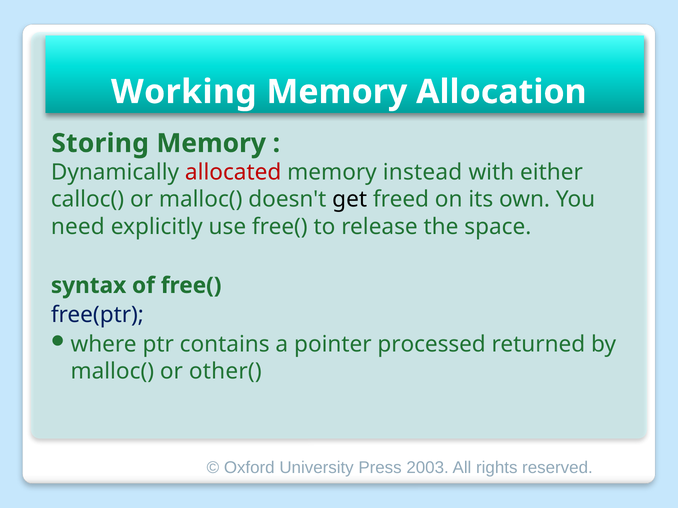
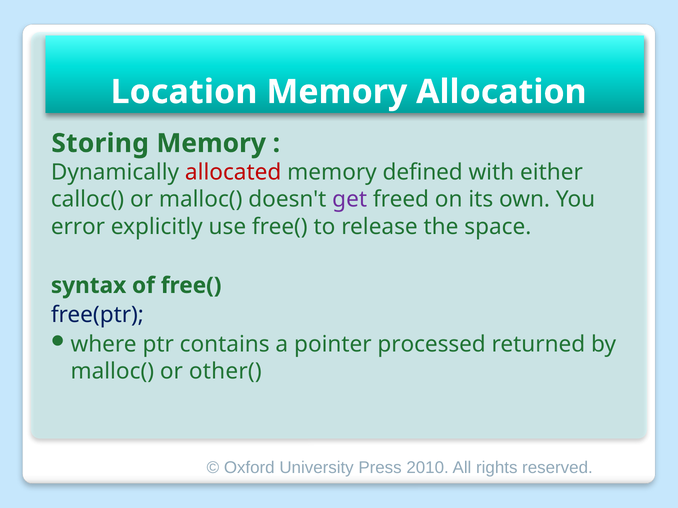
Working: Working -> Location (184, 92)
instead: instead -> defined (423, 173)
get colour: black -> purple (350, 200)
need: need -> error (78, 227)
2003: 2003 -> 2010 (428, 468)
